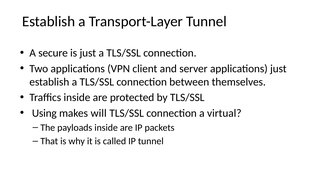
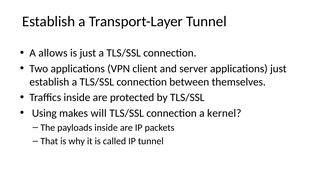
secure: secure -> allows (53, 53)
virtual: virtual -> kernel (224, 113)
